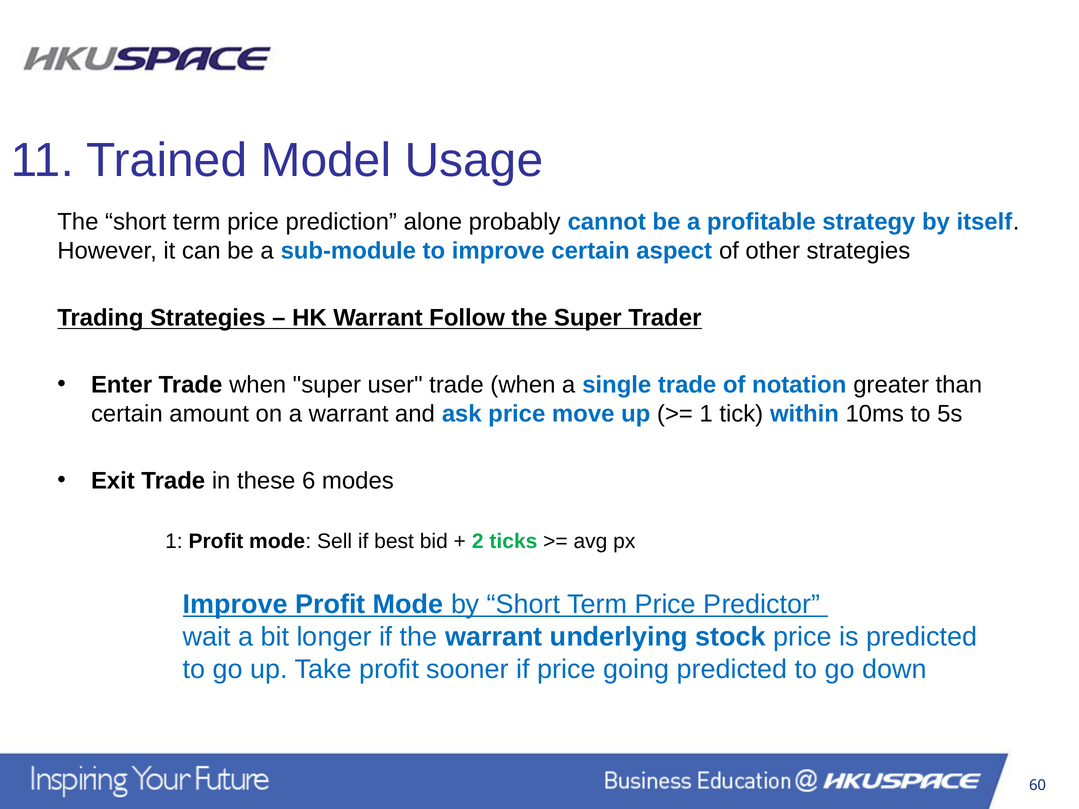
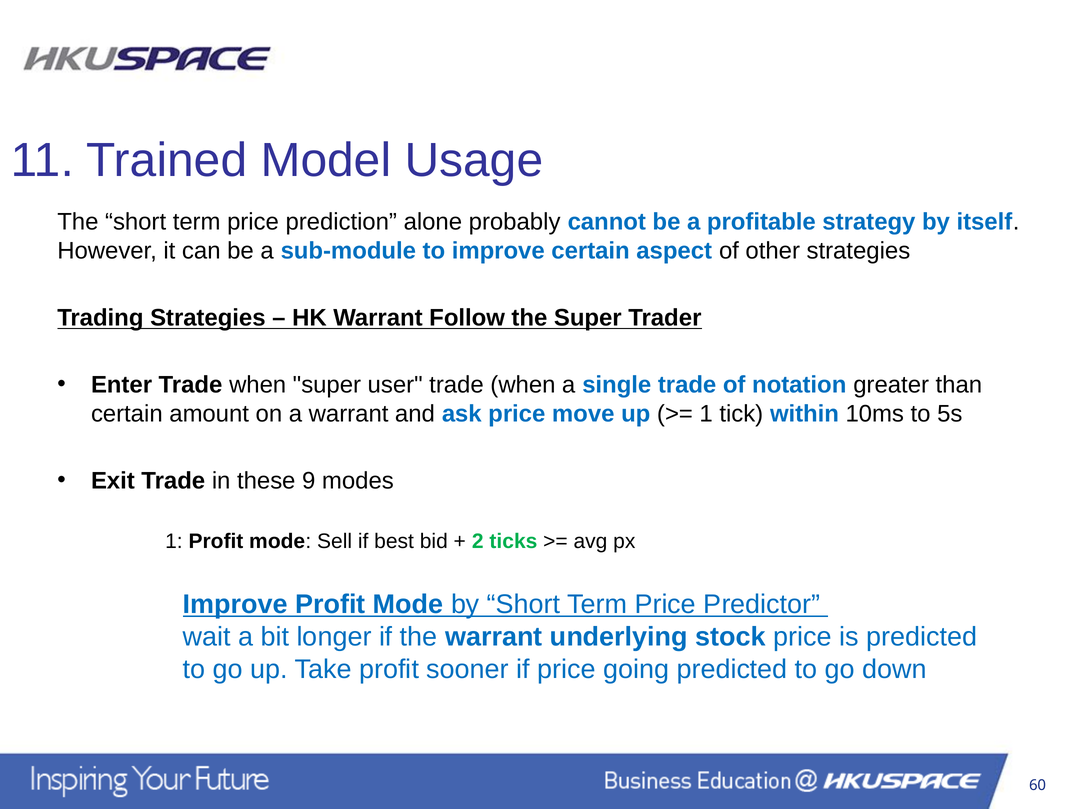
6: 6 -> 9 (309, 481)
